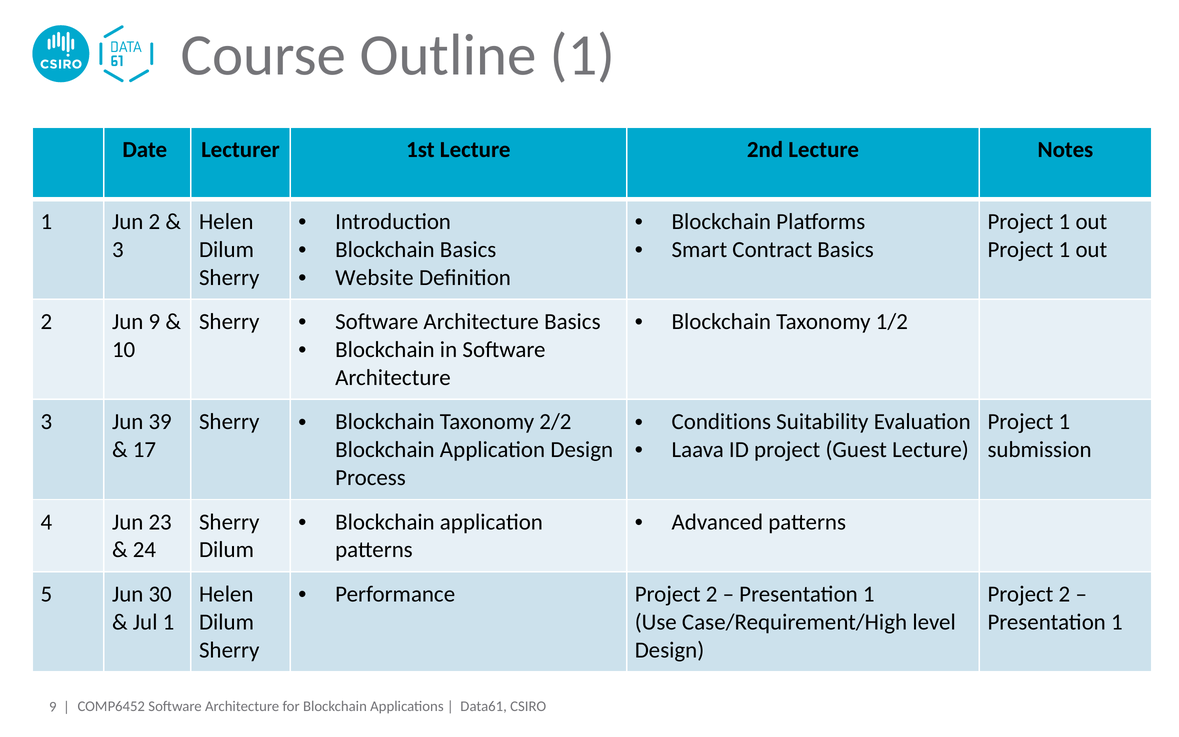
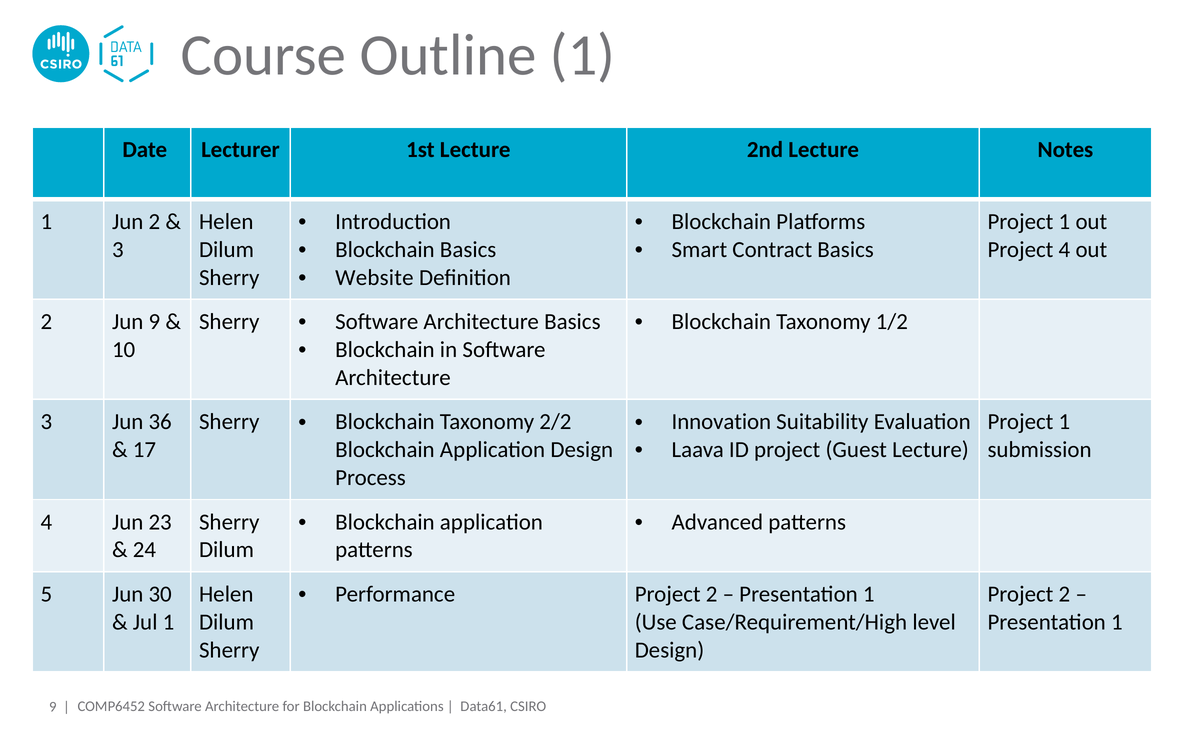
1: 1 -> 4 (1064, 250)
Conditions: Conditions -> Innovation (721, 422)
39: 39 -> 36 (160, 422)
